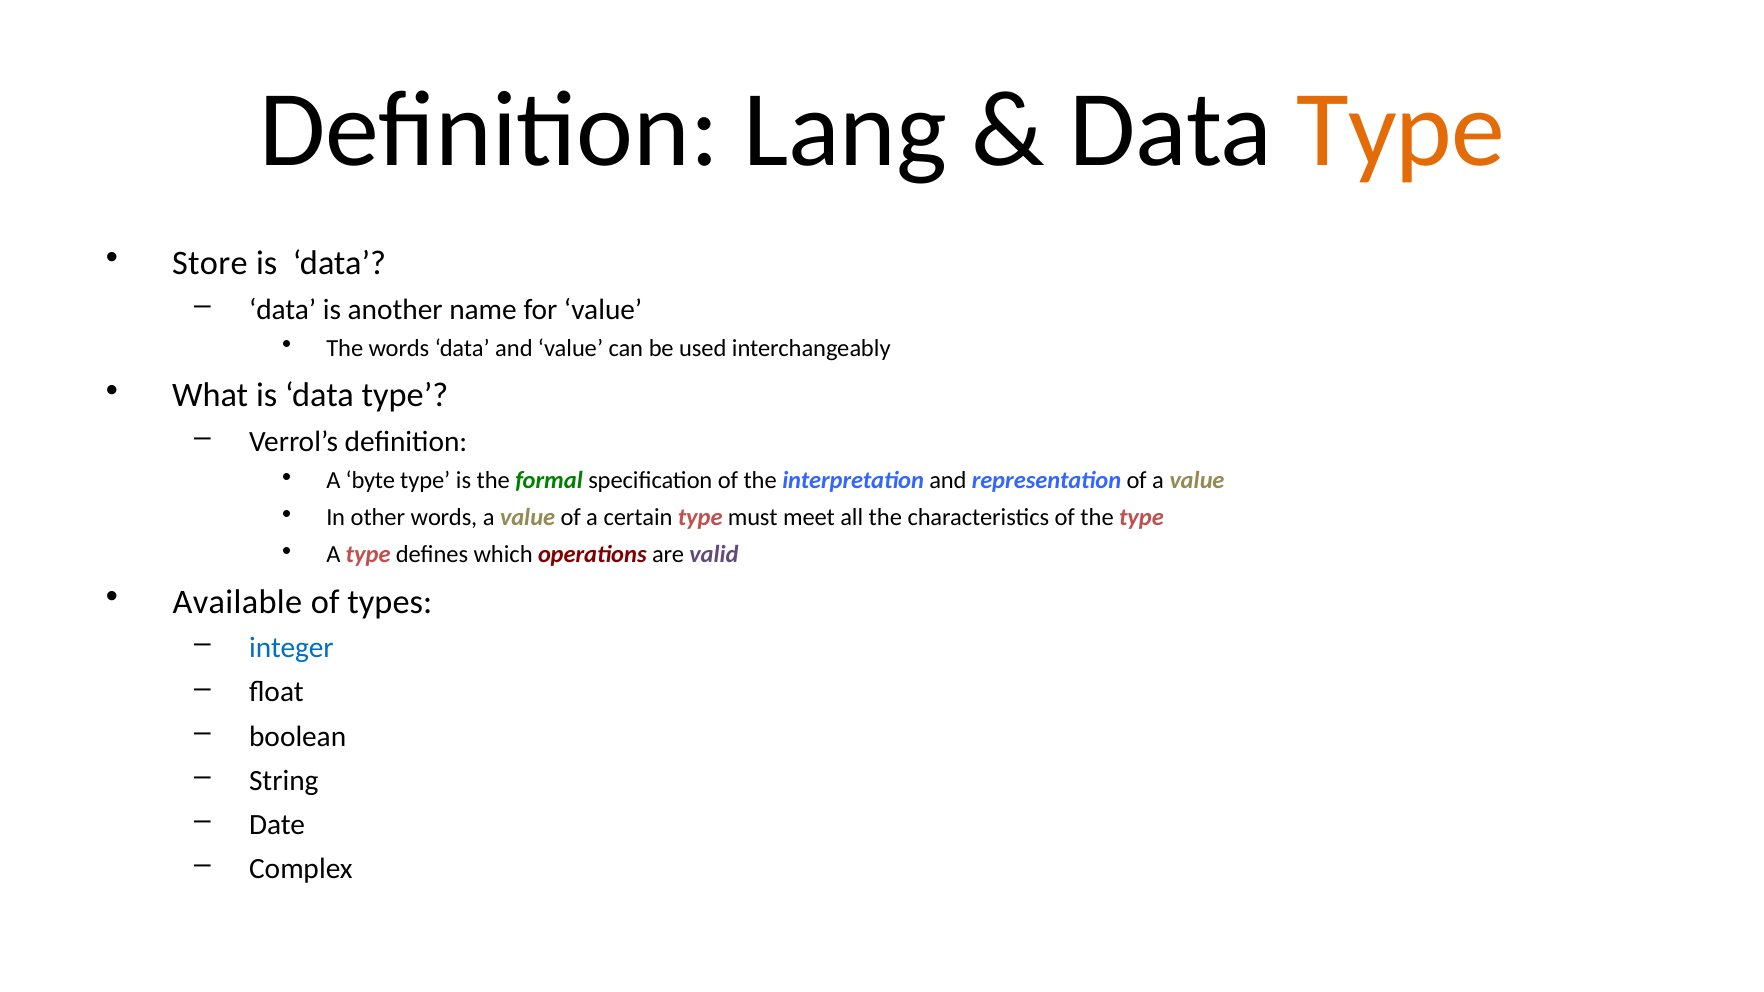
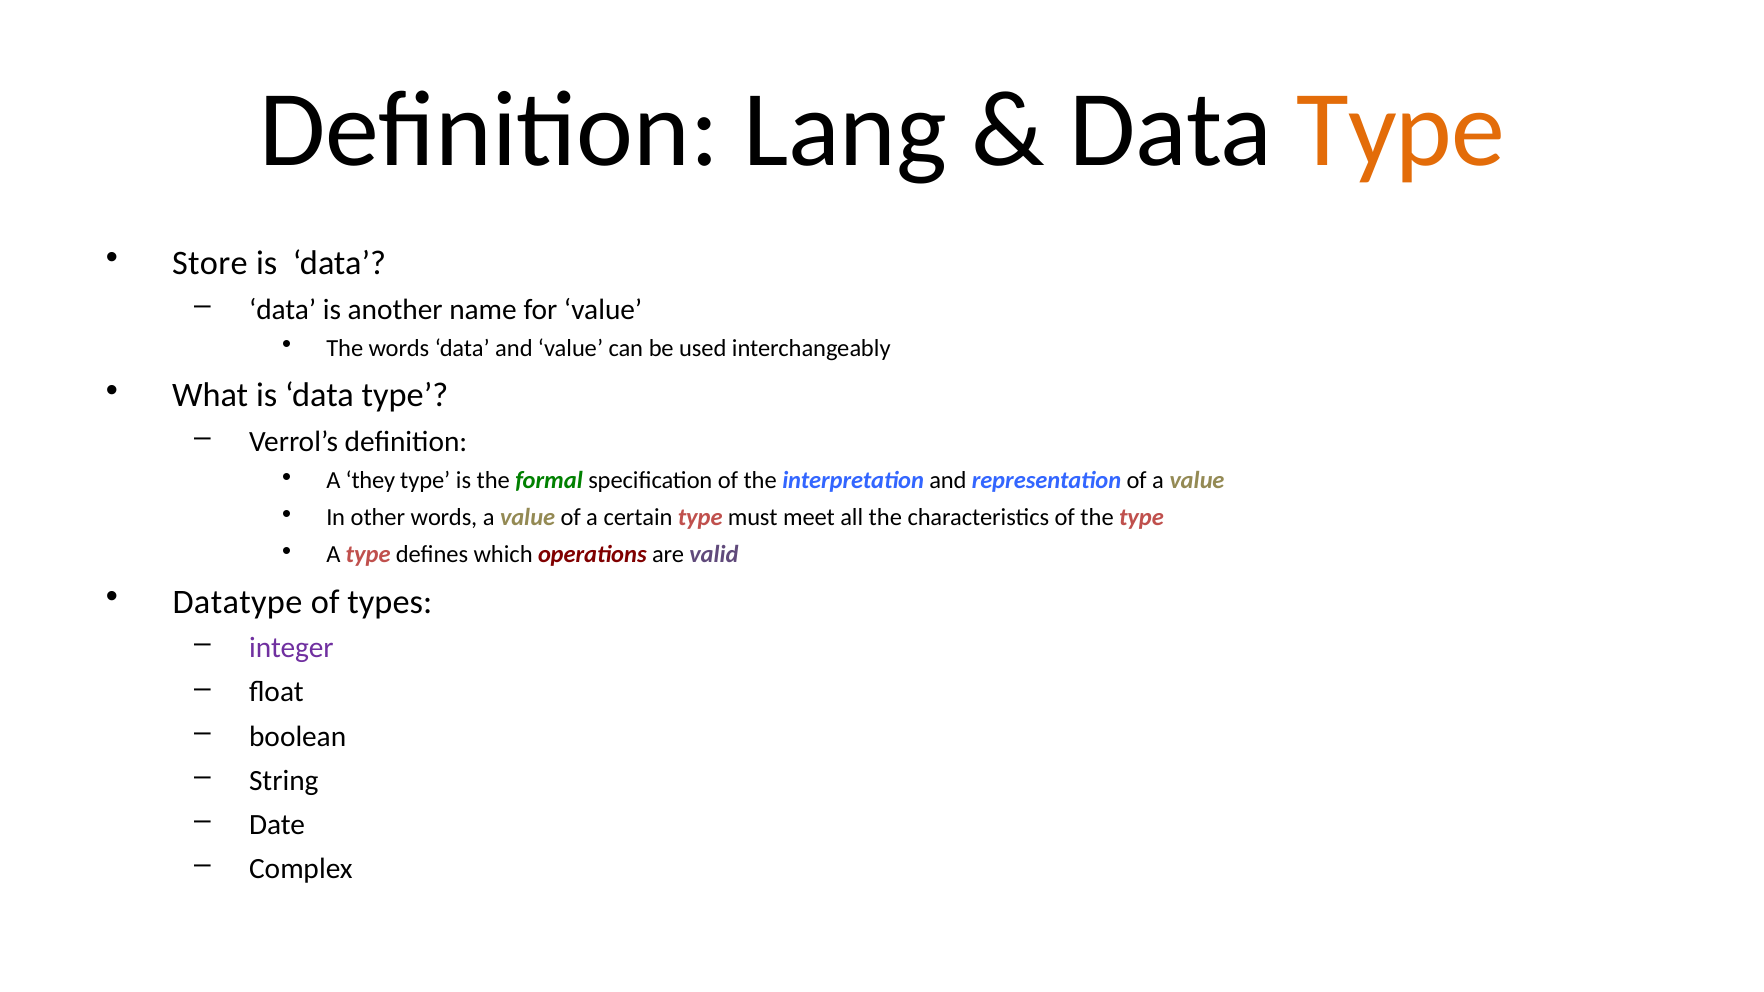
byte: byte -> they (370, 481)
Available: Available -> Datatype (237, 602)
integer colour: blue -> purple (291, 648)
